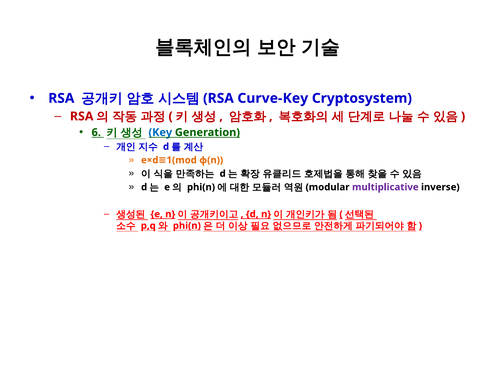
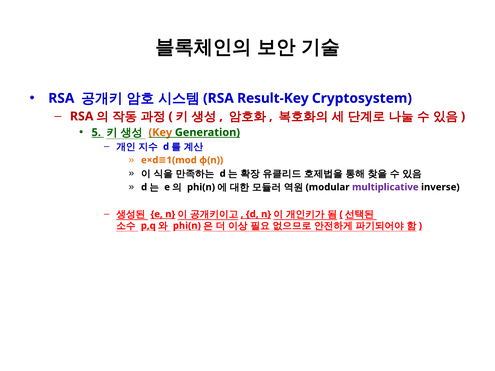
Curve-Key: Curve-Key -> Result-Key (273, 98)
6: 6 -> 5 (96, 132)
Key colour: blue -> orange (160, 132)
